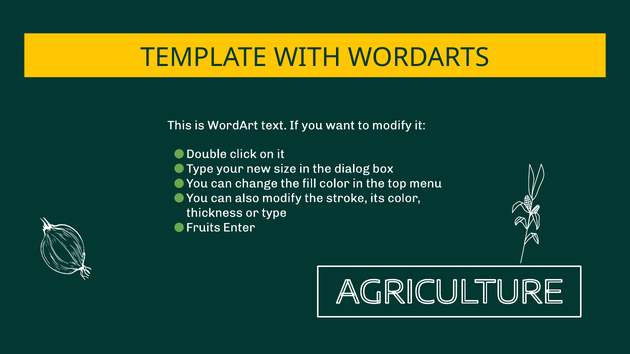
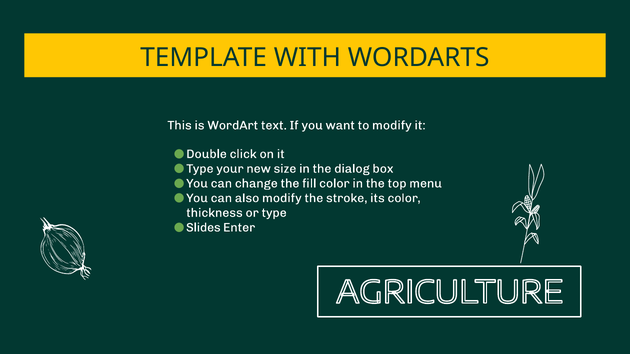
Fruits: Fruits -> Slides (203, 228)
